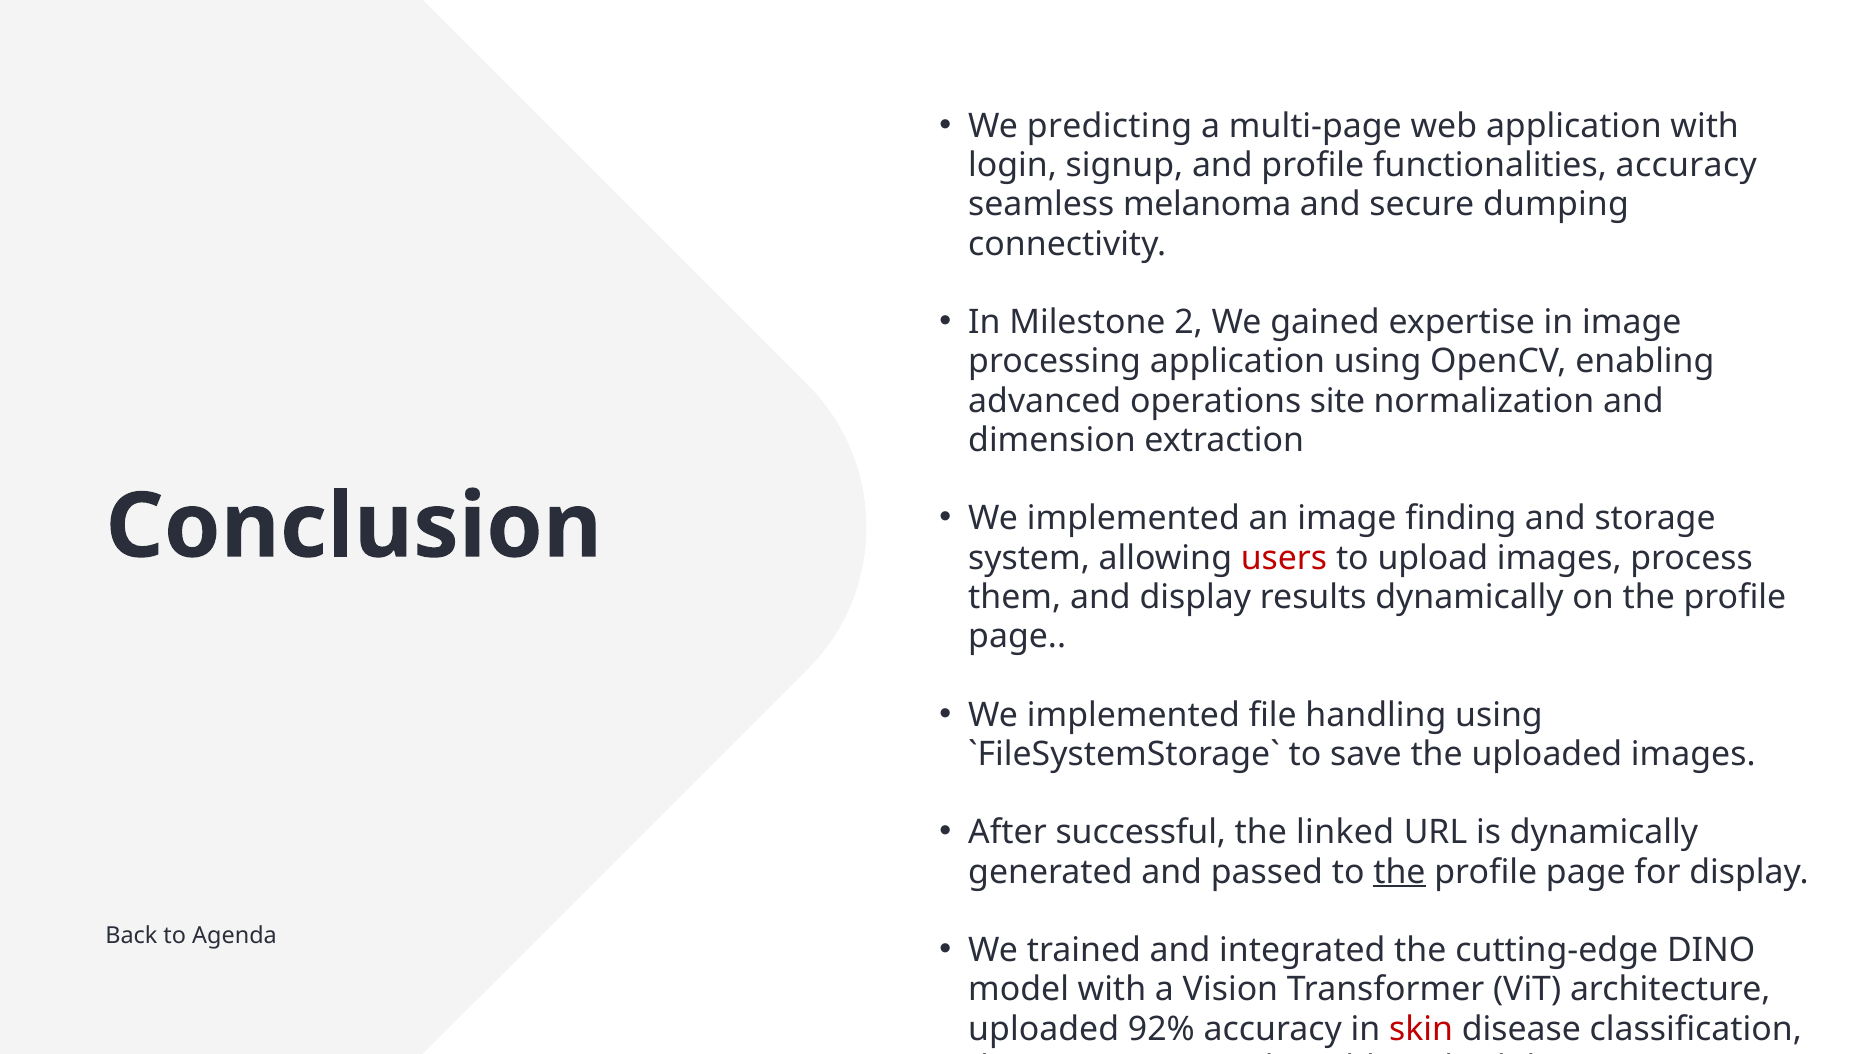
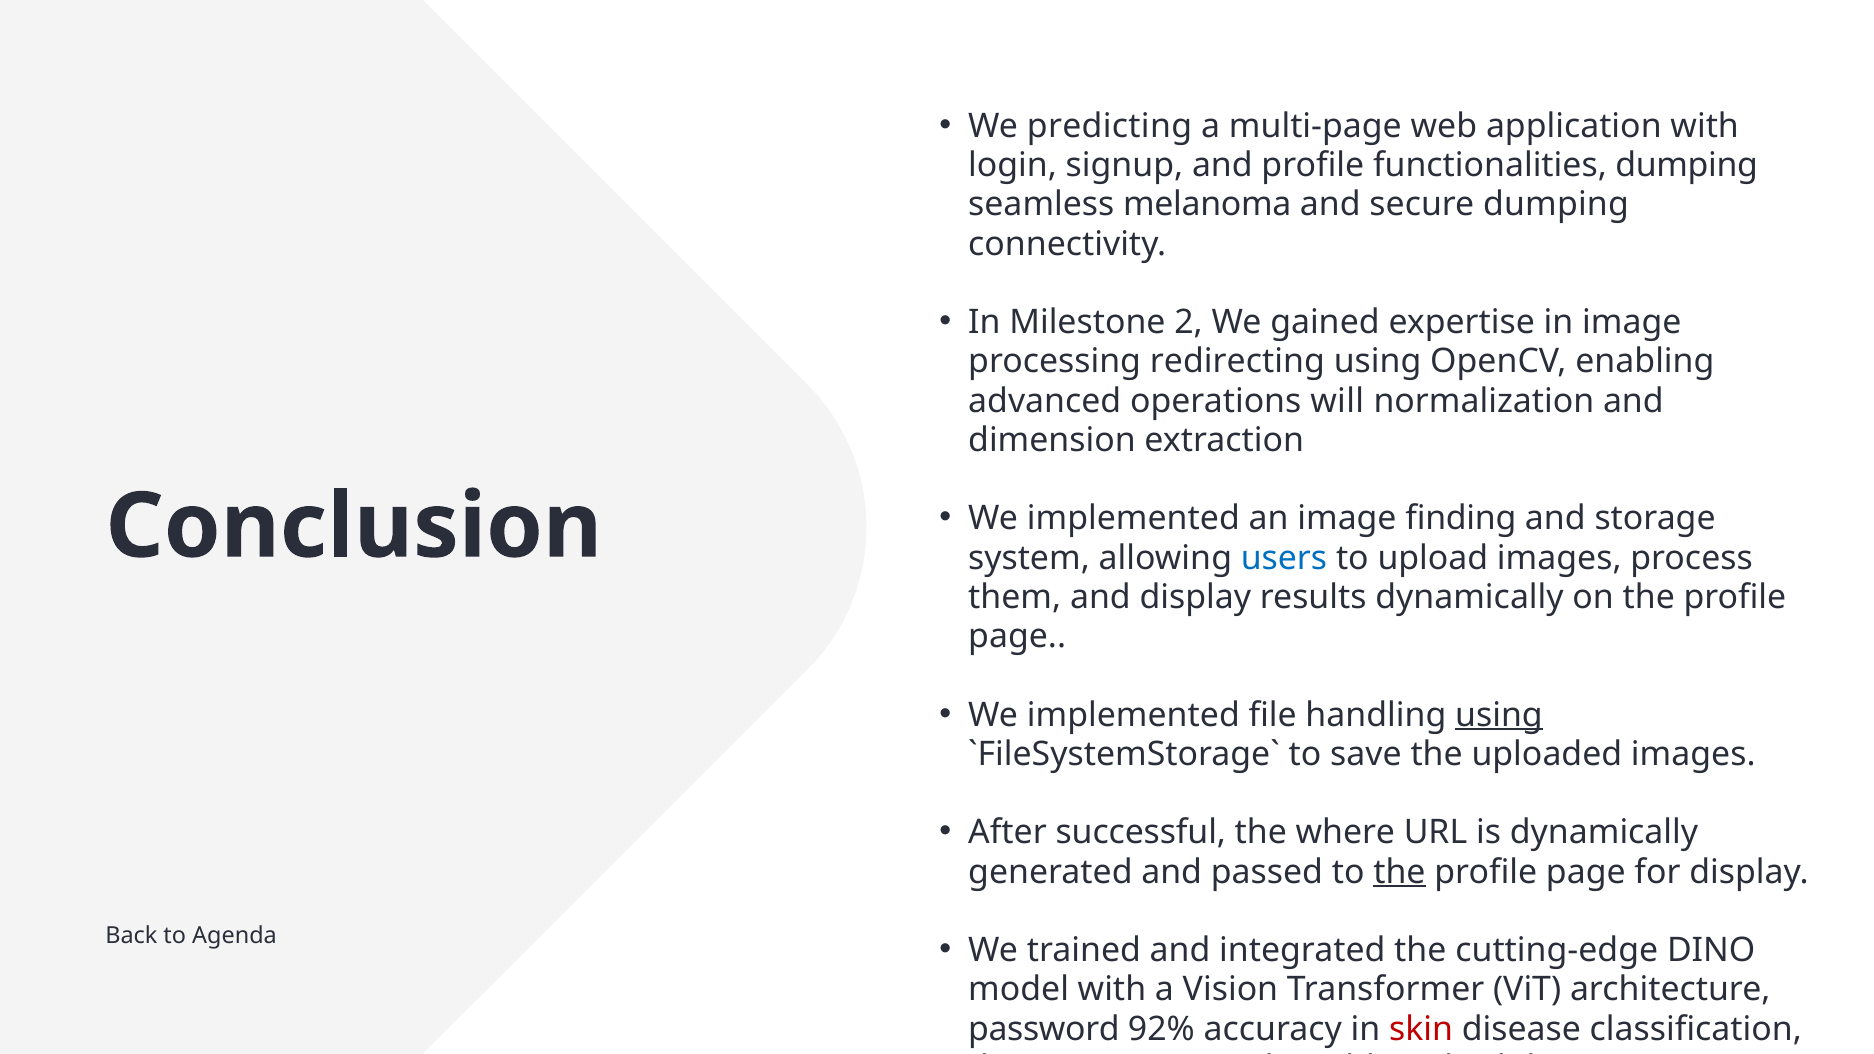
functionalities accuracy: accuracy -> dumping (1687, 165)
processing application: application -> redirecting (1237, 362)
site: site -> will (1337, 401)
users colour: red -> blue (1284, 558)
using underline: none -> present (1499, 715)
linked: linked -> where (1345, 833)
uploaded: uploaded -> password (1044, 1029)
